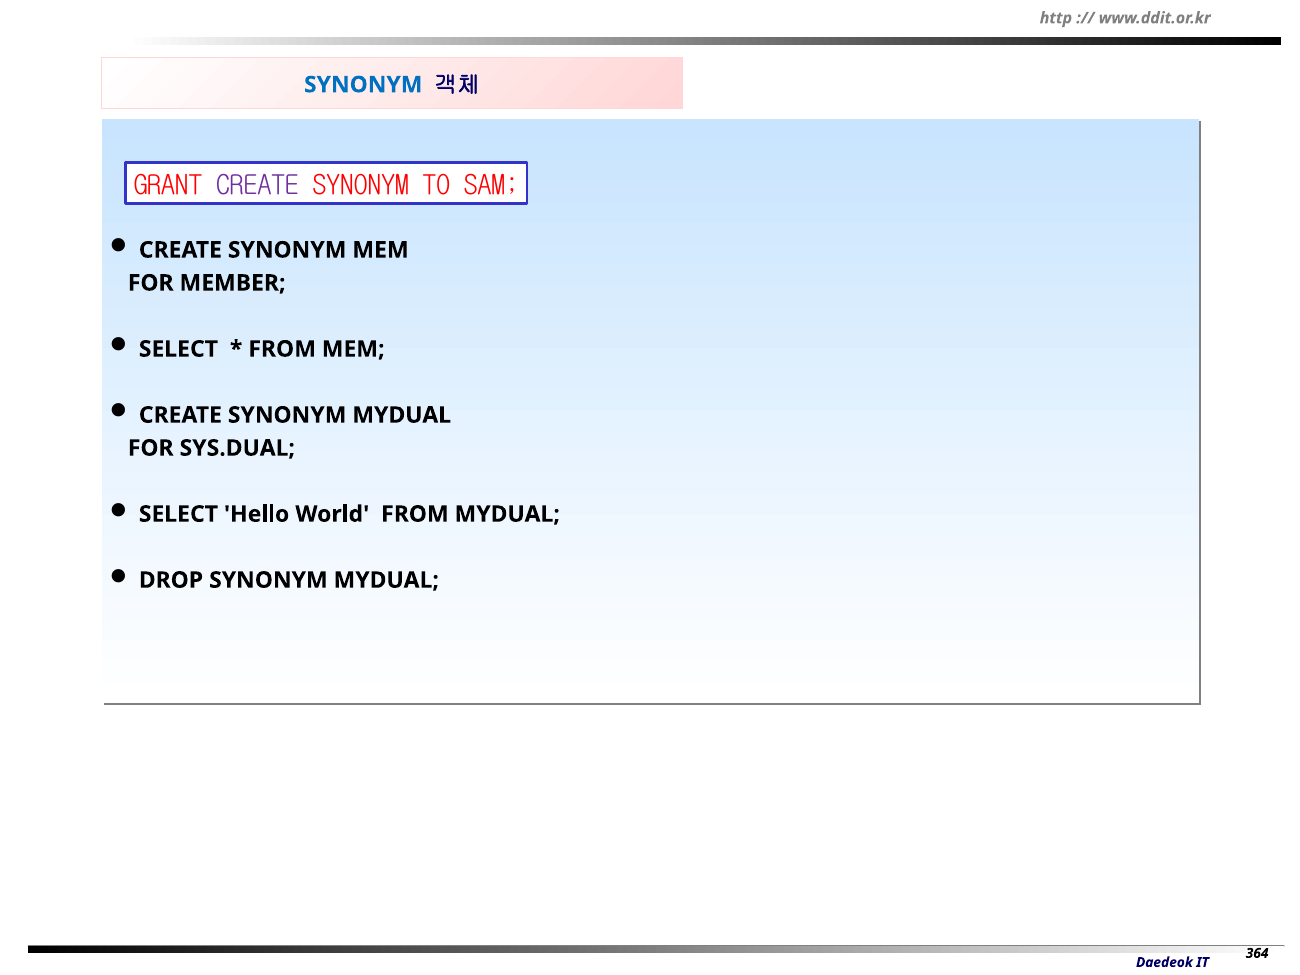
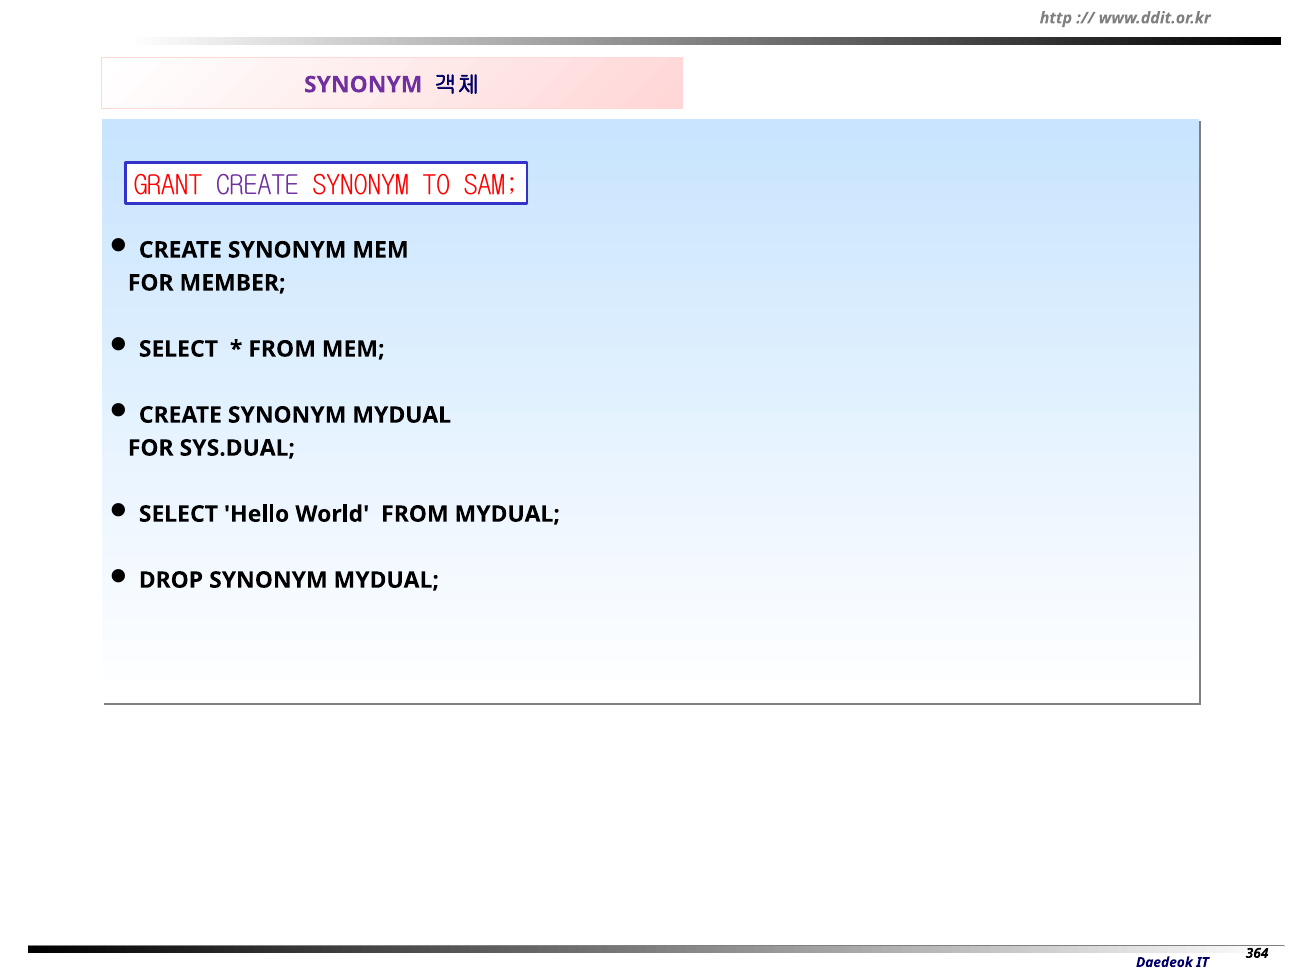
SYNONYM colour: blue -> purple (363, 85)
